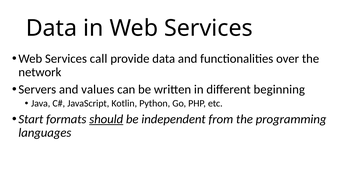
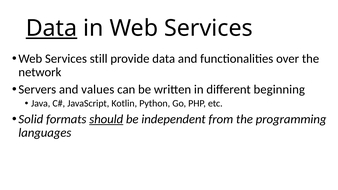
Data underline: none -> present (51, 28)
call: call -> still (99, 59)
Start: Start -> Solid (31, 119)
